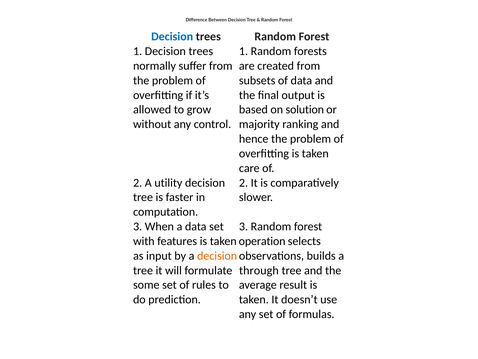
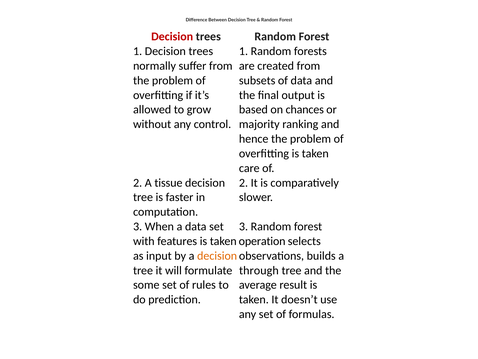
Decision colour: blue -> red (172, 37)
solution: solution -> chances (305, 110)
utility: utility -> tissue (168, 182)
